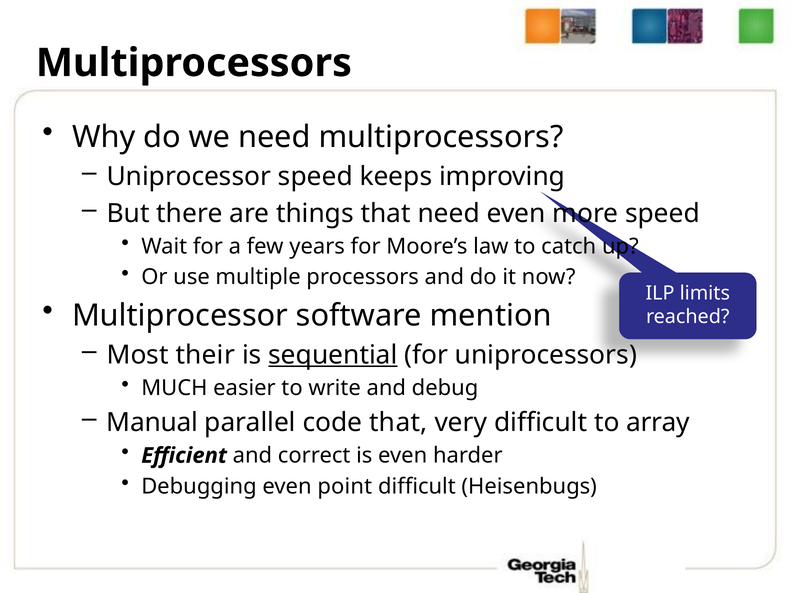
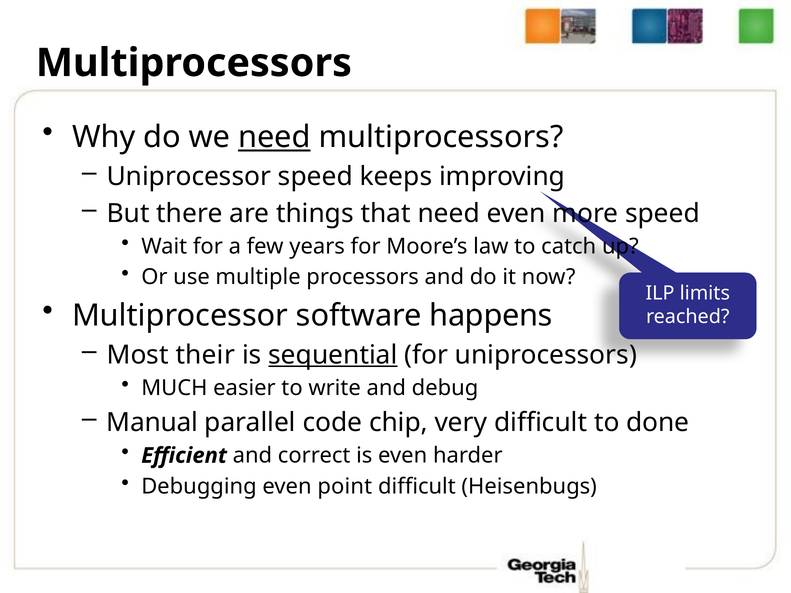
need underline: none -> present (274, 137)
mention: mention -> happens (491, 316)
code that: that -> chip (398, 423)
array: array -> done (658, 423)
